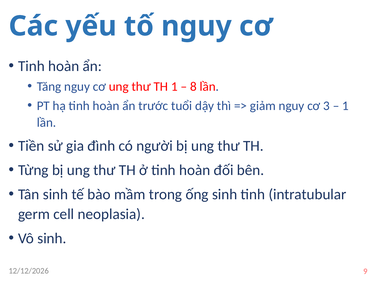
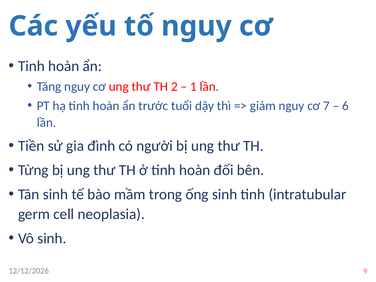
TH 1: 1 -> 2 (174, 86)
8: 8 -> 1 (193, 86)
3: 3 -> 7 (327, 106)
1: 1 -> 6 (346, 106)
